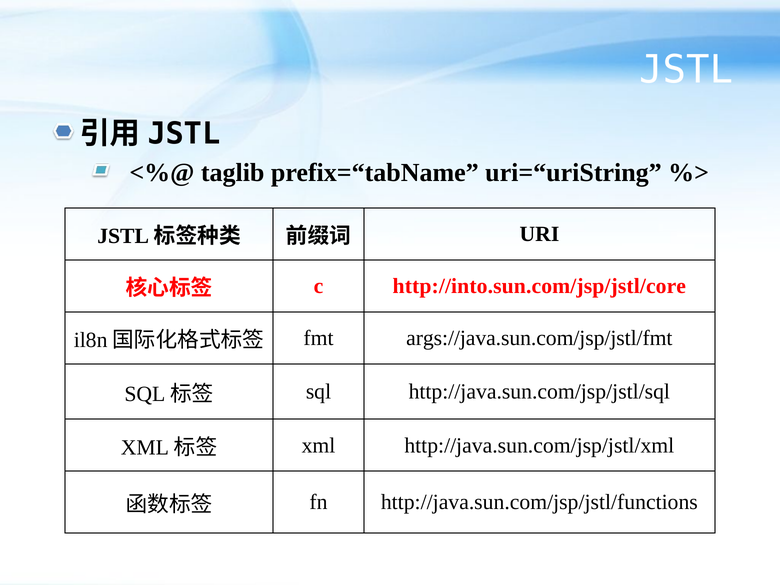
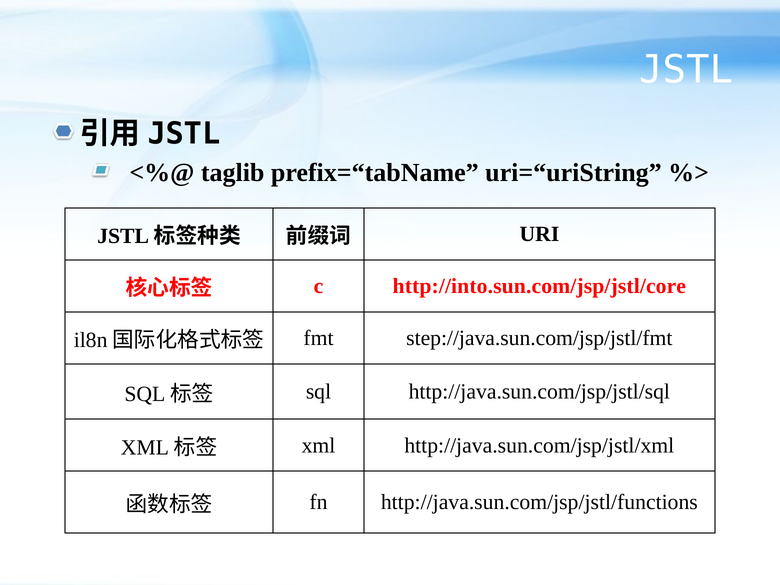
args://java.sun.com/jsp/jstl/fmt: args://java.sun.com/jsp/jstl/fmt -> step://java.sun.com/jsp/jstl/fmt (539, 338)
